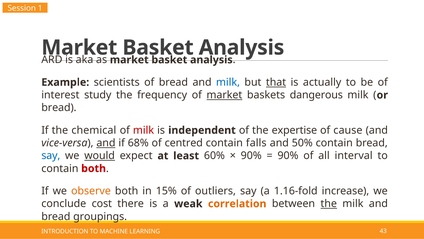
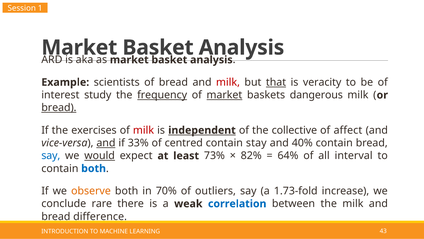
milk colour: blue -> red (228, 82)
actually: actually -> veracity (322, 82)
frequency underline: none -> present (162, 95)
bread underline: none -> present (59, 108)
chemical: chemical -> exercises (94, 130)
independent underline: none -> present (202, 130)
expertise: expertise -> collective (294, 130)
cause: cause -> affect (348, 130)
68%: 68% -> 33% (138, 143)
falls: falls -> stay (256, 143)
50%: 50% -> 40% (302, 143)
60%: 60% -> 73% (214, 155)
90%: 90% -> 82% (251, 155)
90%: 90% -> 64% (288, 155)
both colour: red -> blue (94, 168)
15%: 15% -> 70% (166, 191)
1.16-fold: 1.16-fold -> 1.73-fold (296, 191)
cost: cost -> rare (102, 203)
correlation colour: orange -> blue (237, 203)
the underline: present -> none (329, 203)
groupings: groupings -> difference (100, 216)
